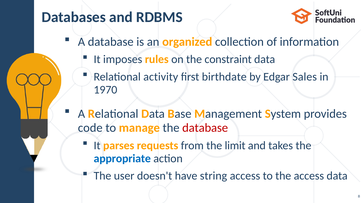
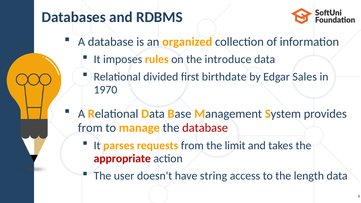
constraint: constraint -> introduce (228, 59)
activity: activity -> divided (161, 77)
code: code -> from (90, 128)
appropriate colour: blue -> red (122, 159)
the access: access -> length (309, 176)
